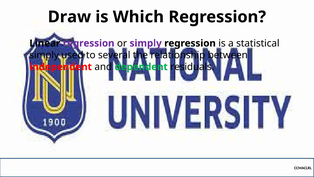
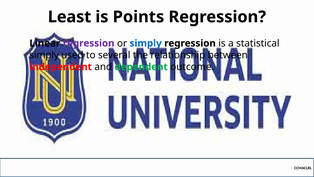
Draw: Draw -> Least (70, 17)
Which: Which -> Points (138, 17)
simply colour: purple -> blue (146, 43)
residuals: residuals -> outcome (192, 67)
